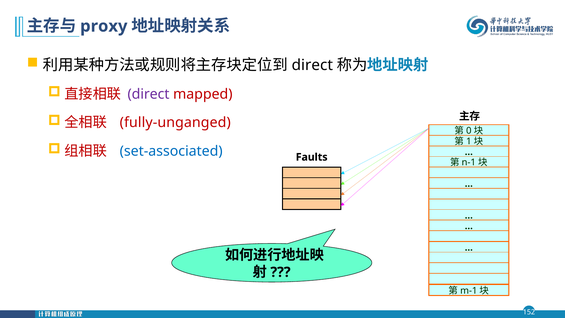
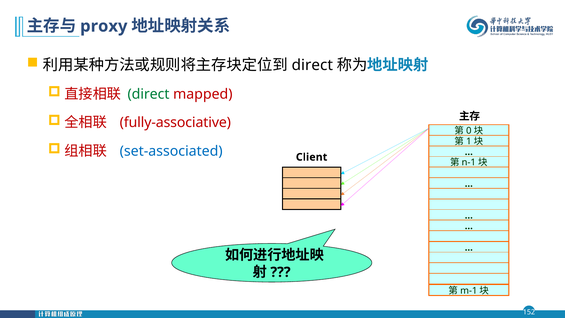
direct colour: purple -> green (149, 94)
fully-unganged: fully-unganged -> fully-associative (175, 123)
Faults: Faults -> Client (312, 157)
